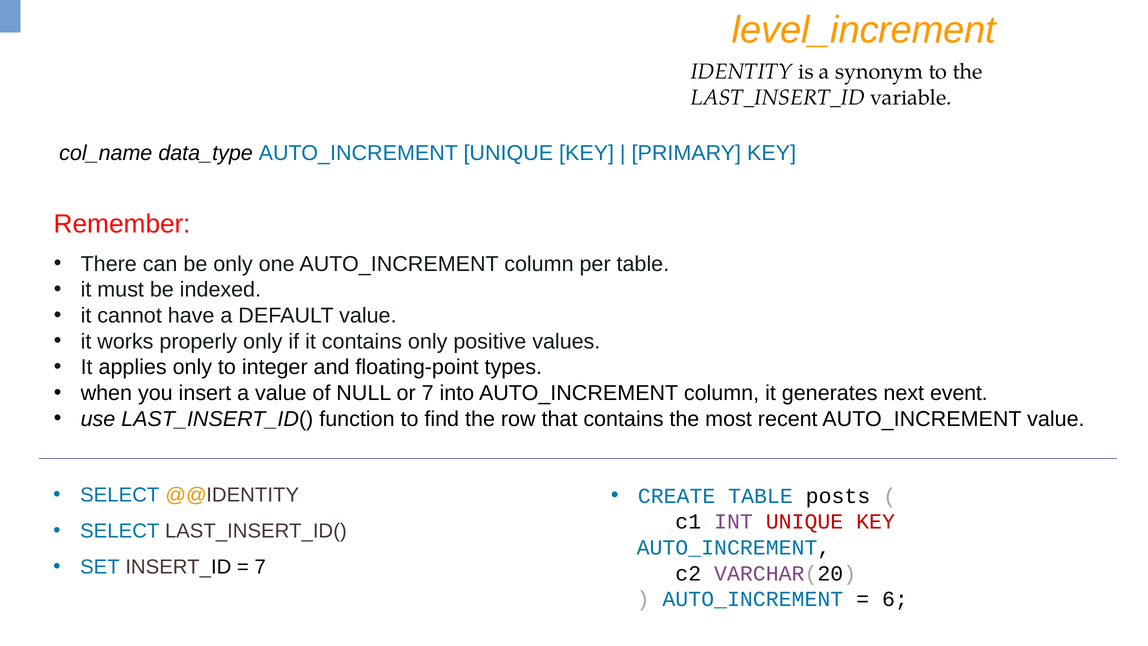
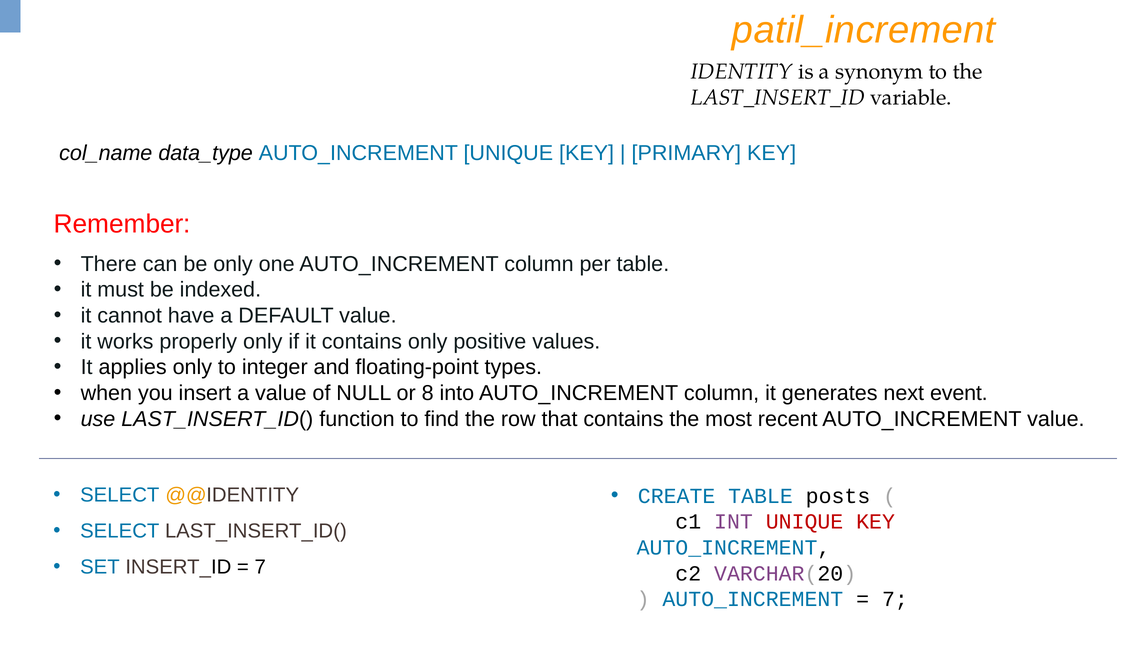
level_increment: level_increment -> patil_increment (864, 30)
or 7: 7 -> 8 (428, 393)
6: 6 -> 7 (895, 599)
